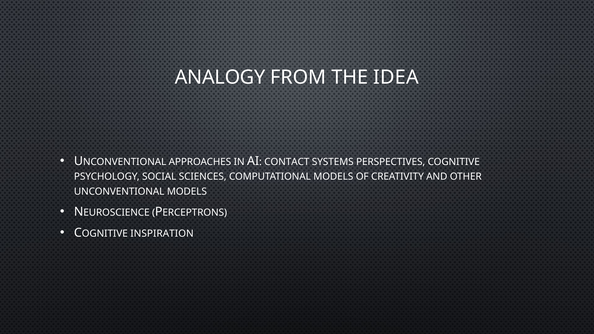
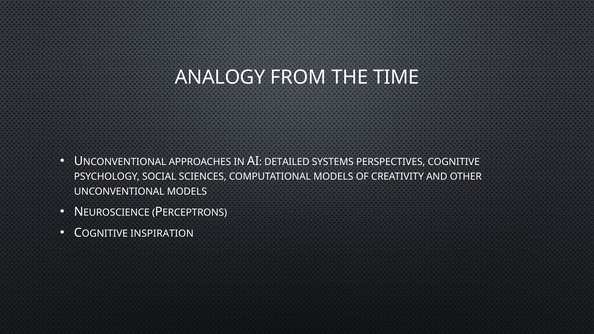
IDEA: IDEA -> TIME (396, 77)
CONTACT: CONTACT -> DETAILED (287, 162)
